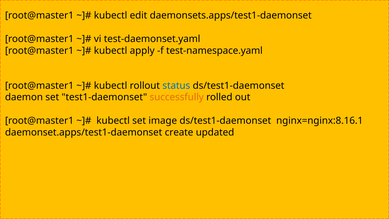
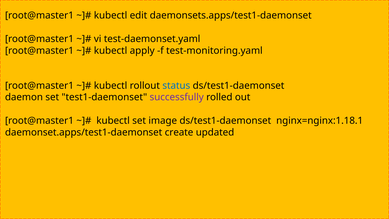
test-namespace.yaml: test-namespace.yaml -> test-monitoring.yaml (214, 51)
successfully colour: orange -> purple (177, 97)
nginx=nginx:8.16.1: nginx=nginx:8.16.1 -> nginx=nginx:1.18.1 (320, 121)
